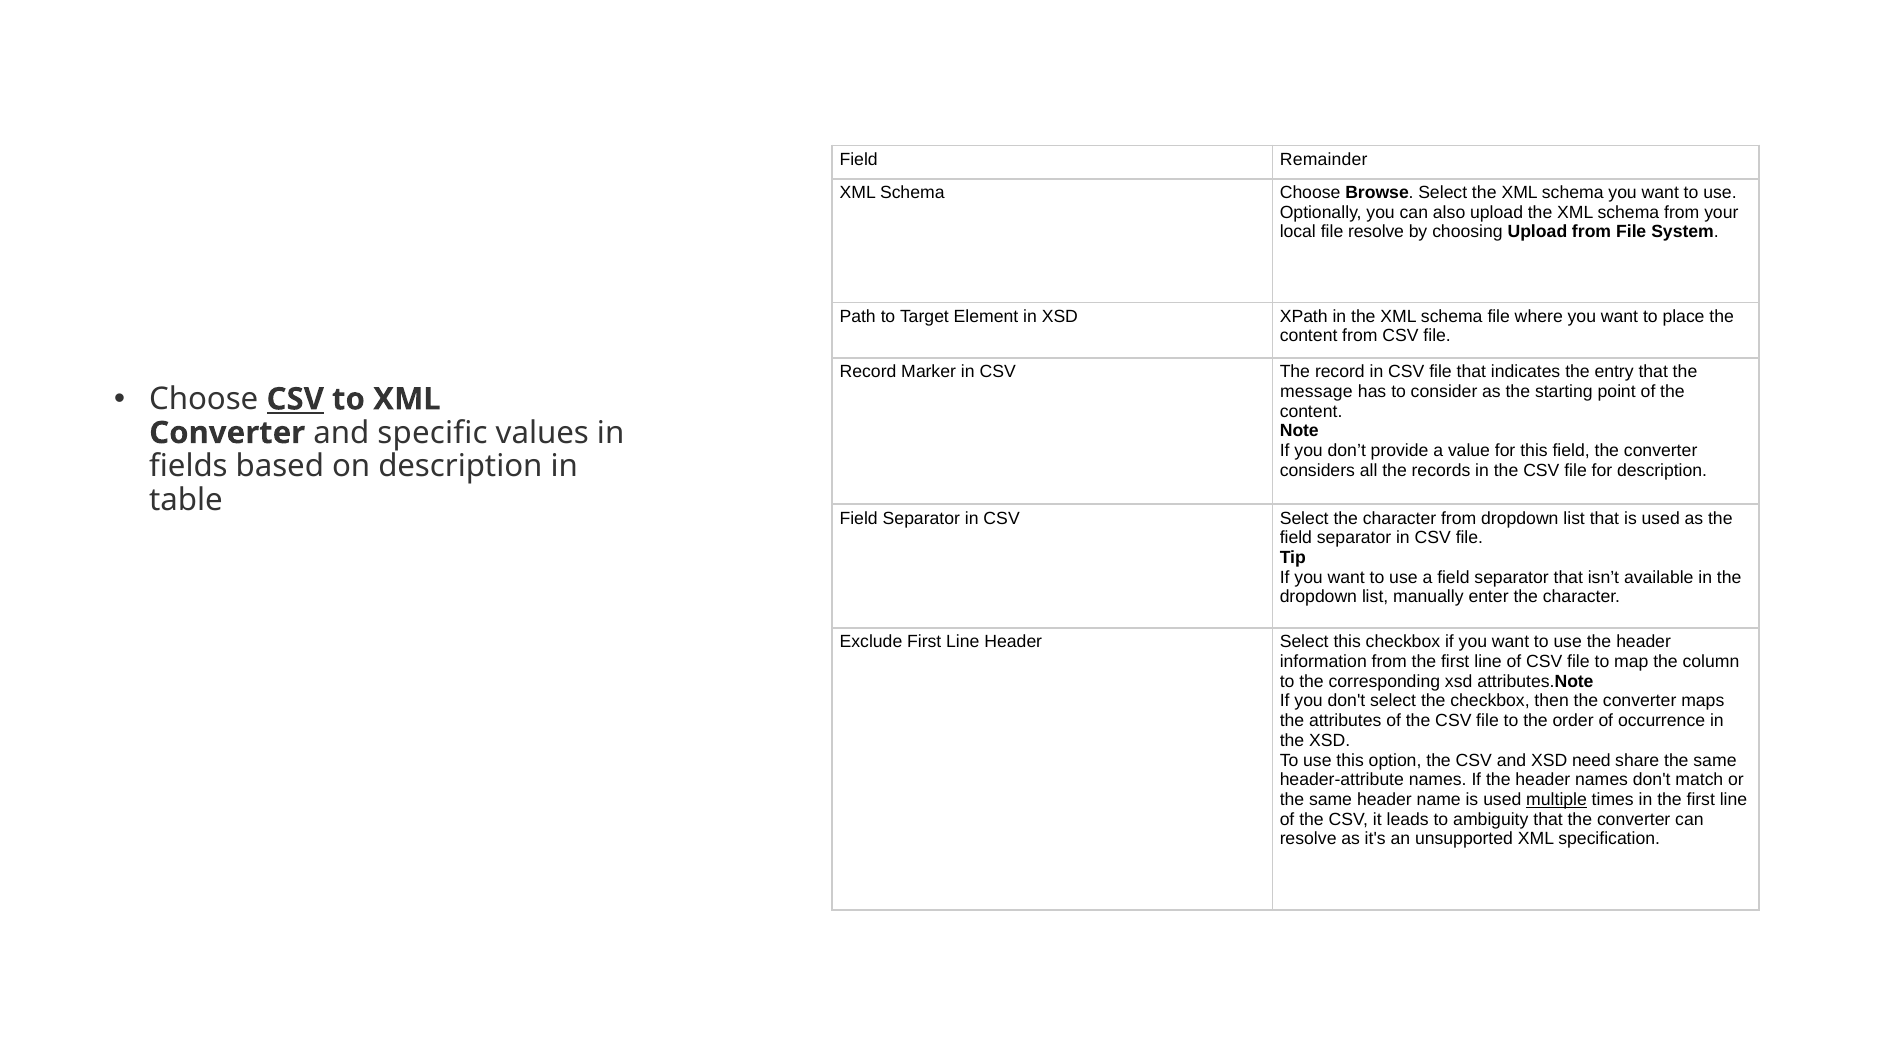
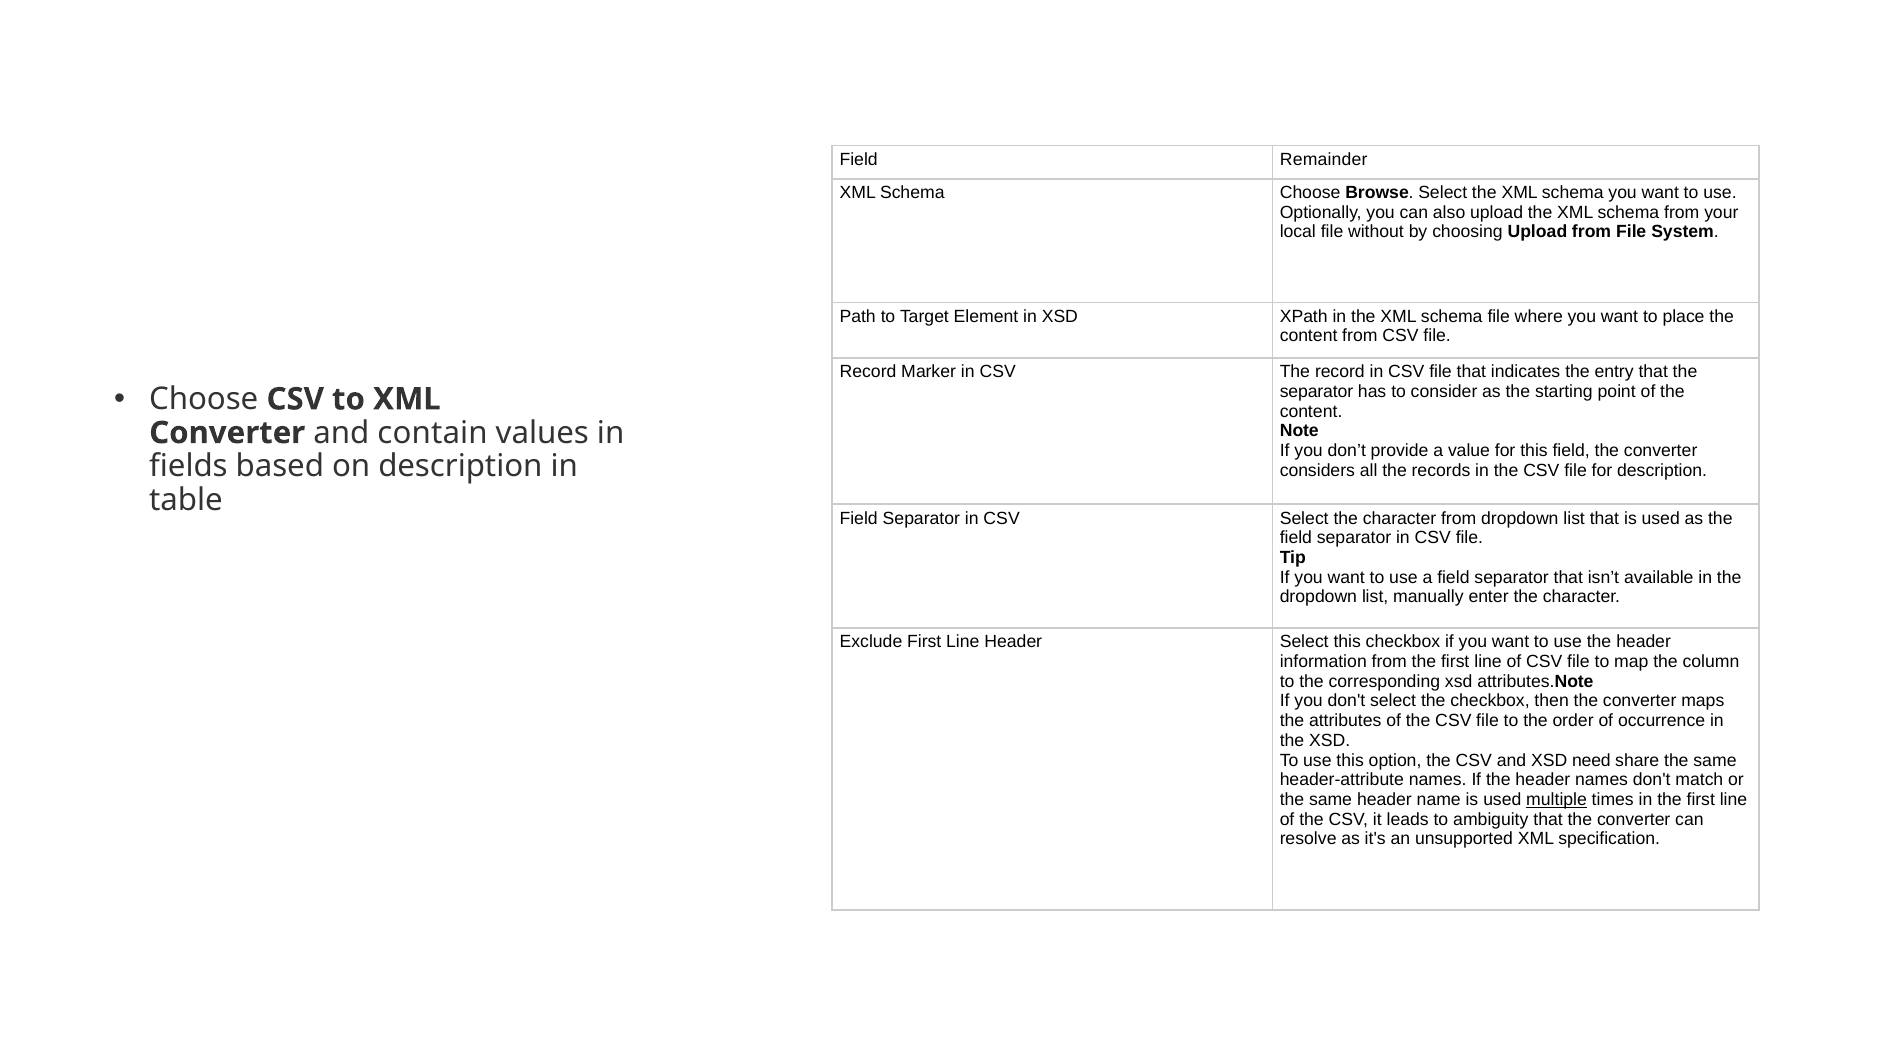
file resolve: resolve -> without (1376, 232)
CSV underline: present -> none (295, 399)
message: message -> separator (1317, 392)
specific: specific -> contain (433, 433)
